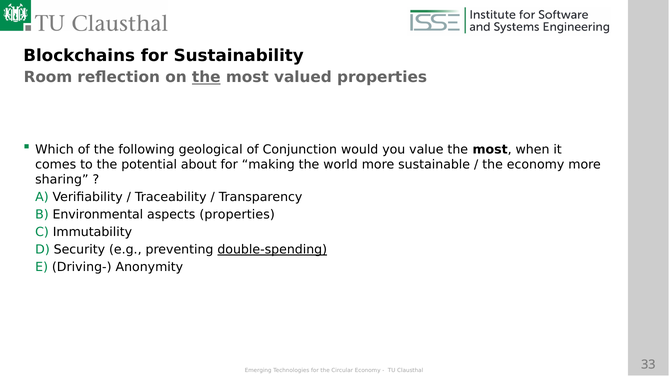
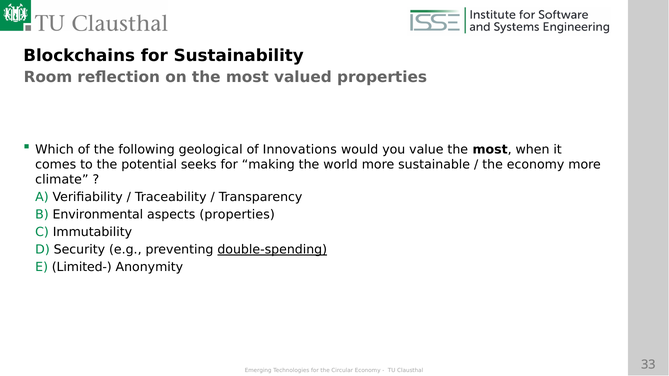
the underline: present -> none (206, 77)
Conjunction: Conjunction -> Innovations (300, 150)
about: about -> seeks (199, 165)
sharing: sharing -> climate (62, 180)
Driving-: Driving- -> Limited- (82, 267)
